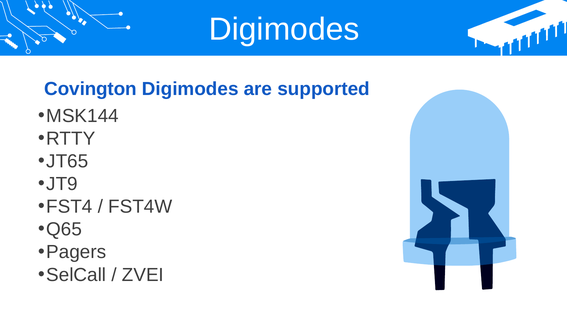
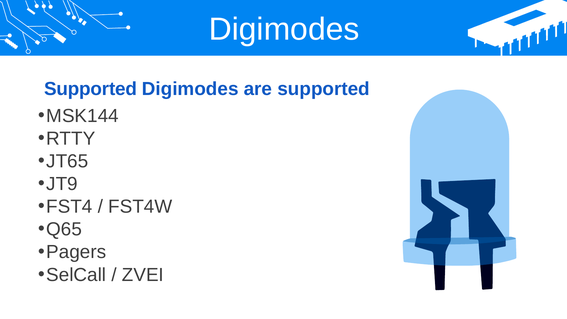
Covington: Covington -> Supported (91, 89)
